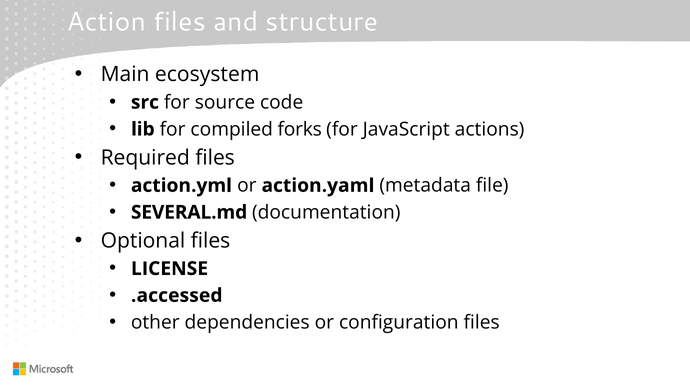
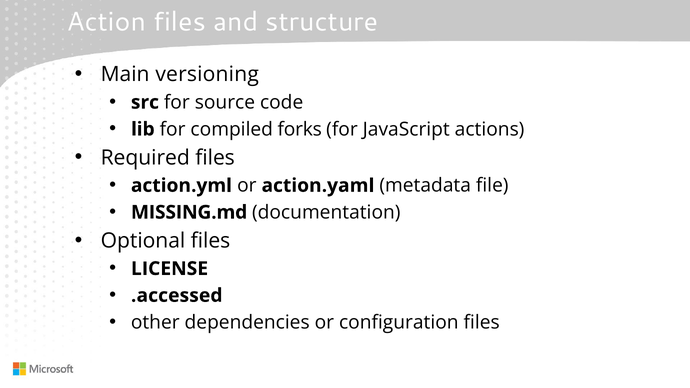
ecosystem: ecosystem -> versioning (207, 75)
SEVERAL.md: SEVERAL.md -> MISSING.md (189, 212)
